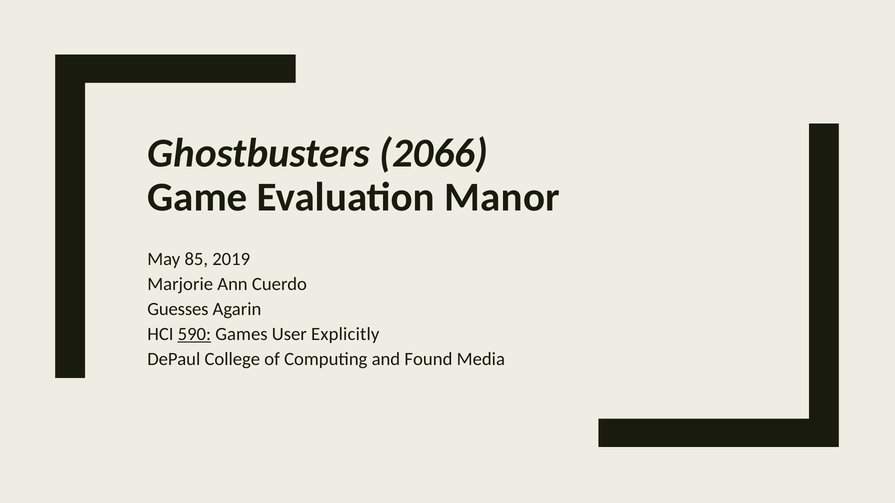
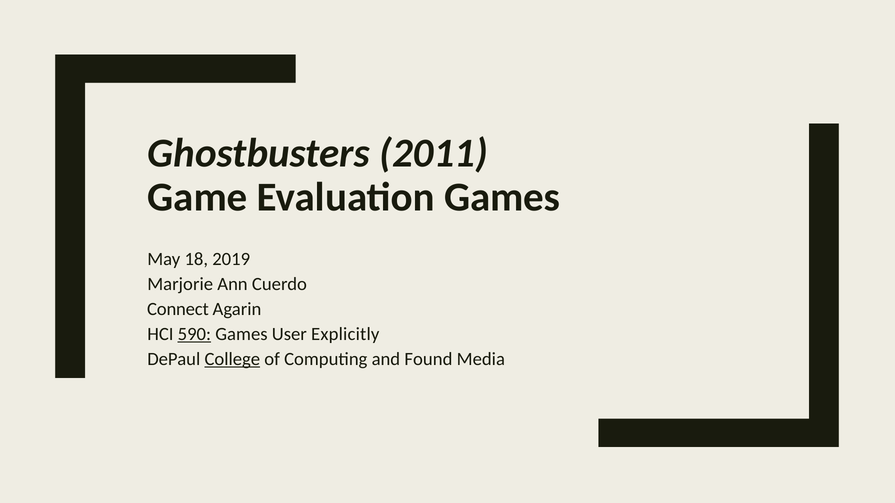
2066: 2066 -> 2011 (434, 154)
Evaluation Manor: Manor -> Games (502, 197)
85: 85 -> 18 (196, 259)
Guesses: Guesses -> Connect (178, 309)
College underline: none -> present (232, 359)
